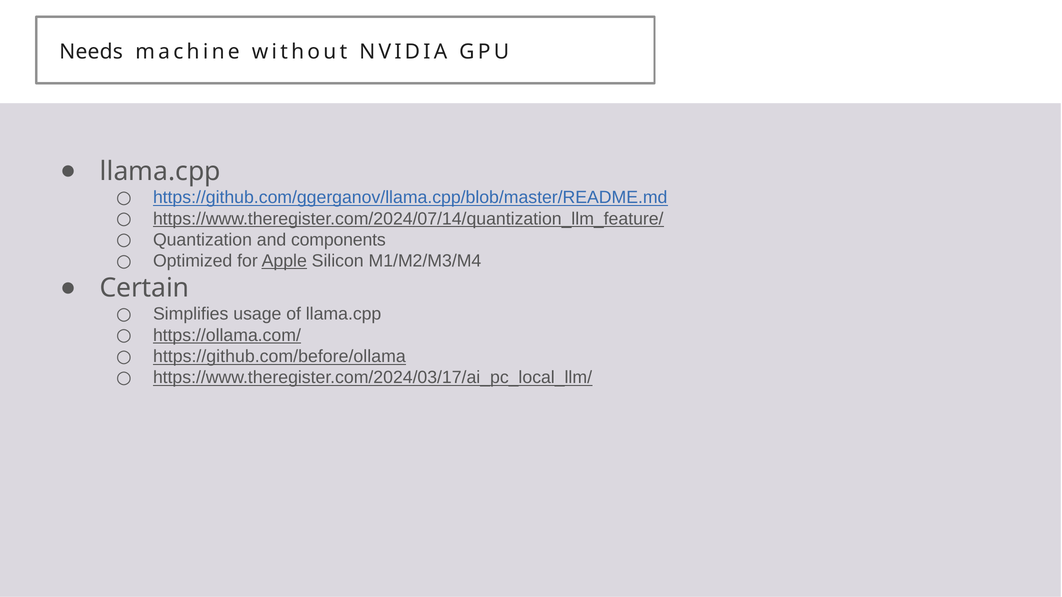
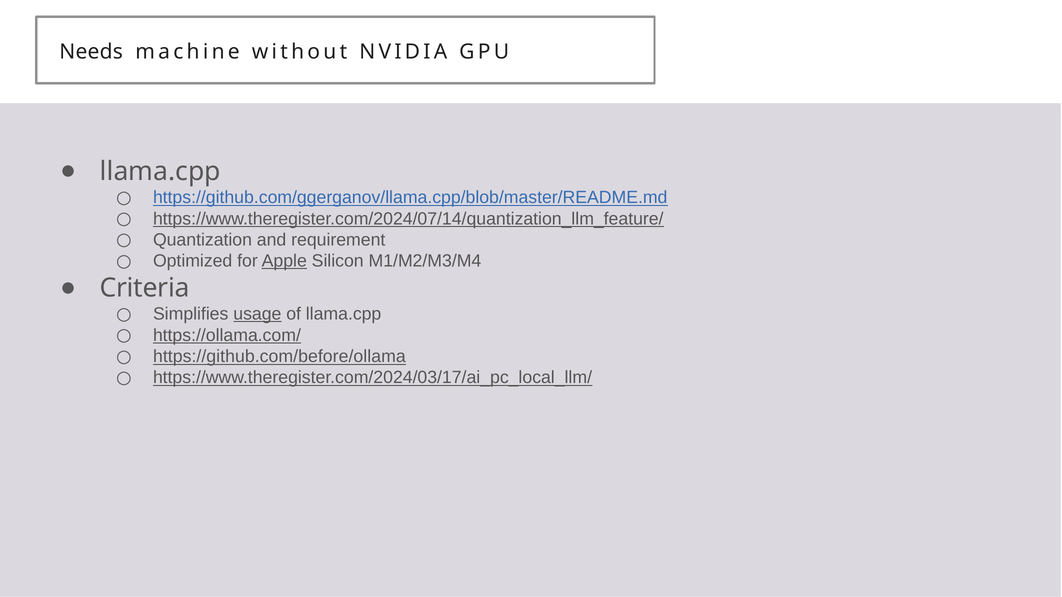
components: components -> requirement (338, 240)
Certain: Certain -> Criteria (145, 288)
usage underline: none -> present (257, 314)
